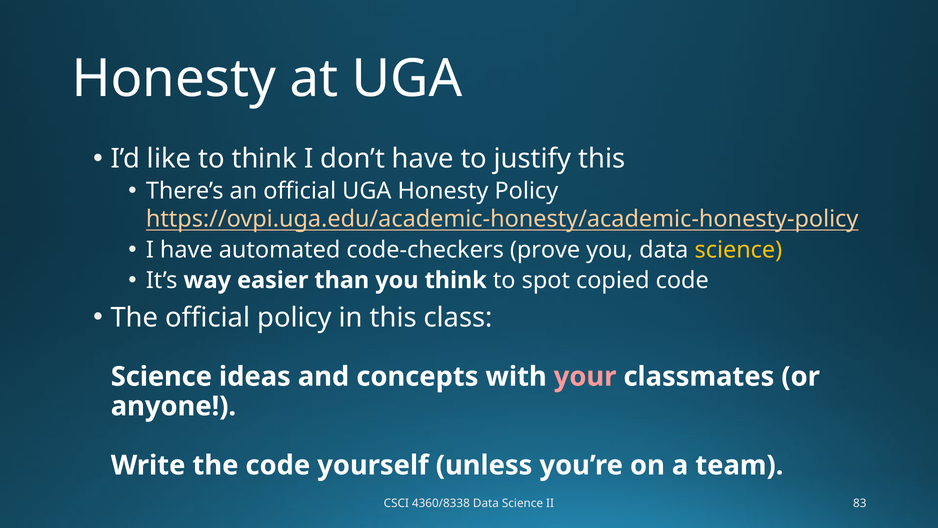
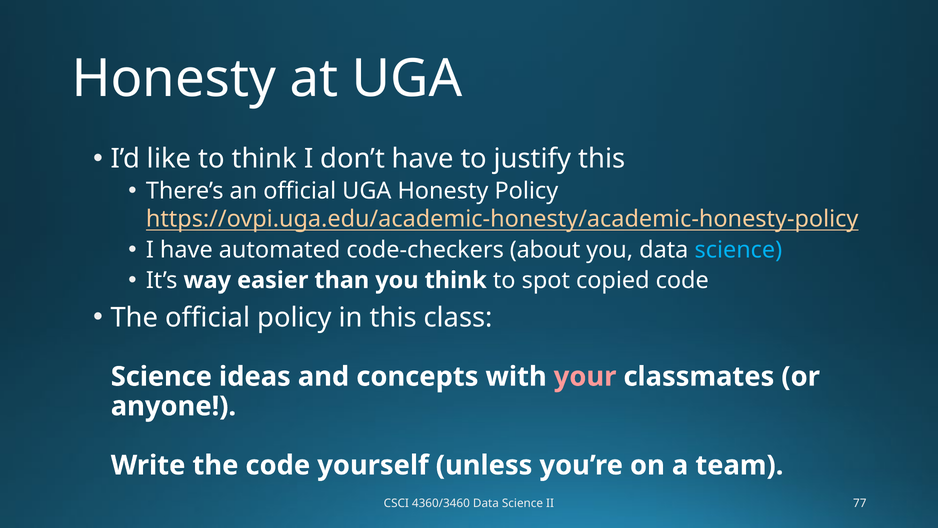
prove: prove -> about (545, 250)
science colour: yellow -> light blue (738, 250)
4360/8338: 4360/8338 -> 4360/3460 (441, 503)
83: 83 -> 77 (860, 503)
